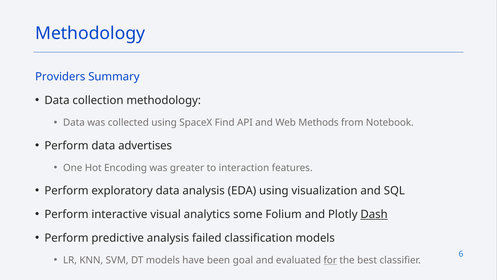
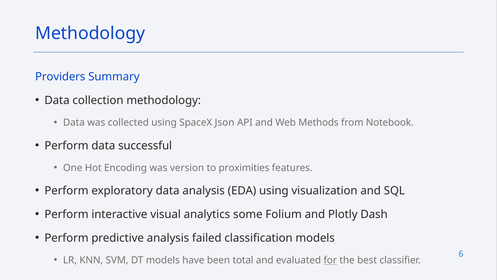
Find: Find -> Json (225, 123)
advertises: advertises -> successful (145, 145)
greater: greater -> version (187, 168)
interaction: interaction -> proximities (244, 168)
Dash underline: present -> none (374, 214)
goal: goal -> total (243, 260)
